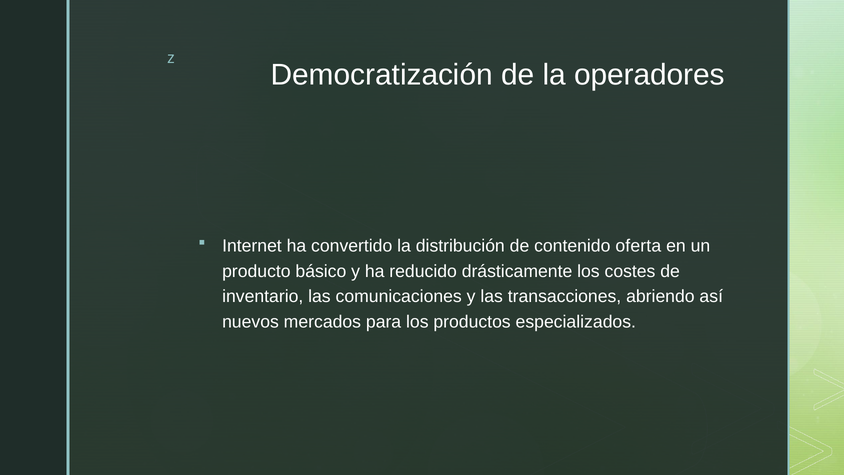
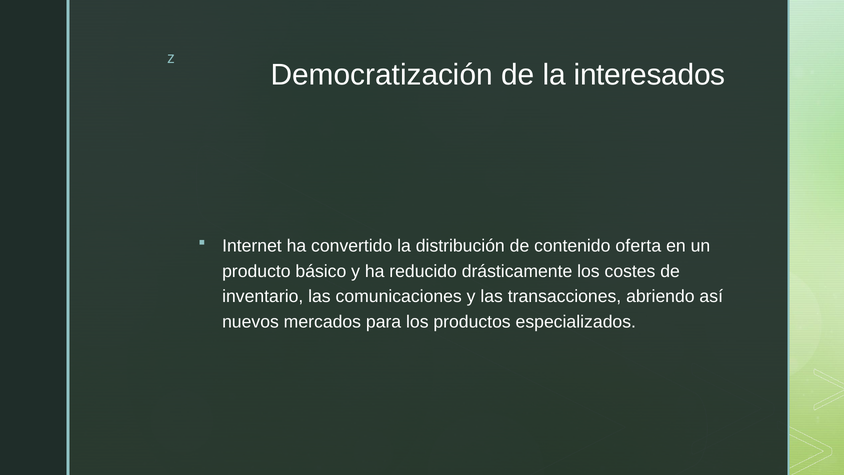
operadores: operadores -> interesados (650, 75)
